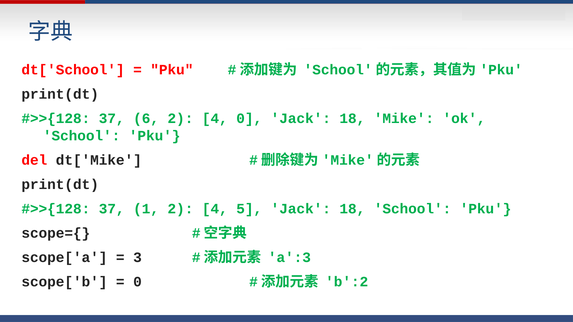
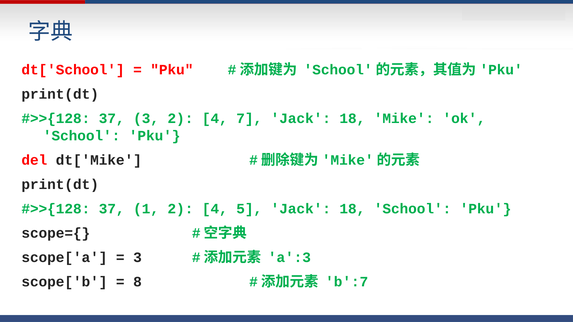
37 6: 6 -> 3 (146, 119)
4 0: 0 -> 7 (249, 119)
0: 0 -> 8 (137, 282)
b':2: b':2 -> b':7 (347, 282)
